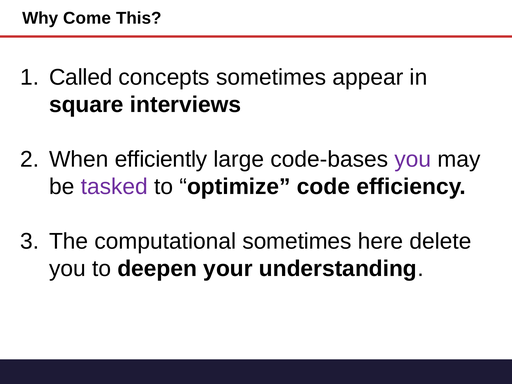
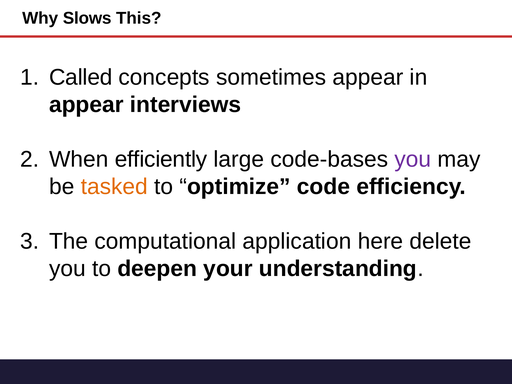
Come: Come -> Slows (87, 18)
square: square -> appear (86, 105)
tasked colour: purple -> orange (114, 187)
computational sometimes: sometimes -> application (297, 241)
